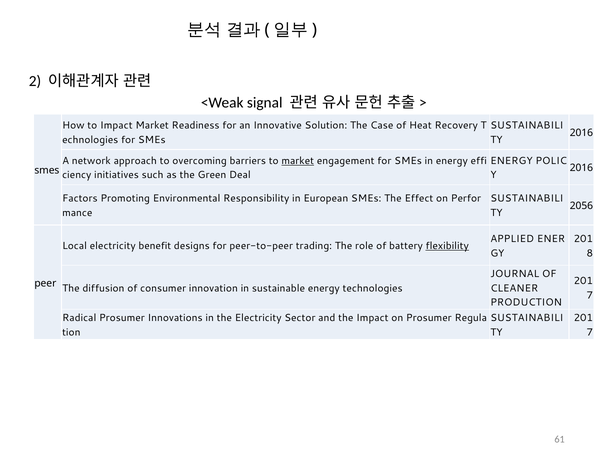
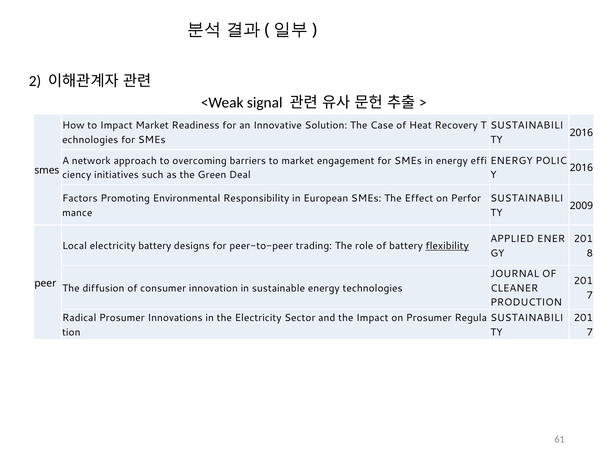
market underline: present -> none (298, 161)
2056: 2056 -> 2009 (581, 206)
electricity benefit: benefit -> battery (155, 246)
